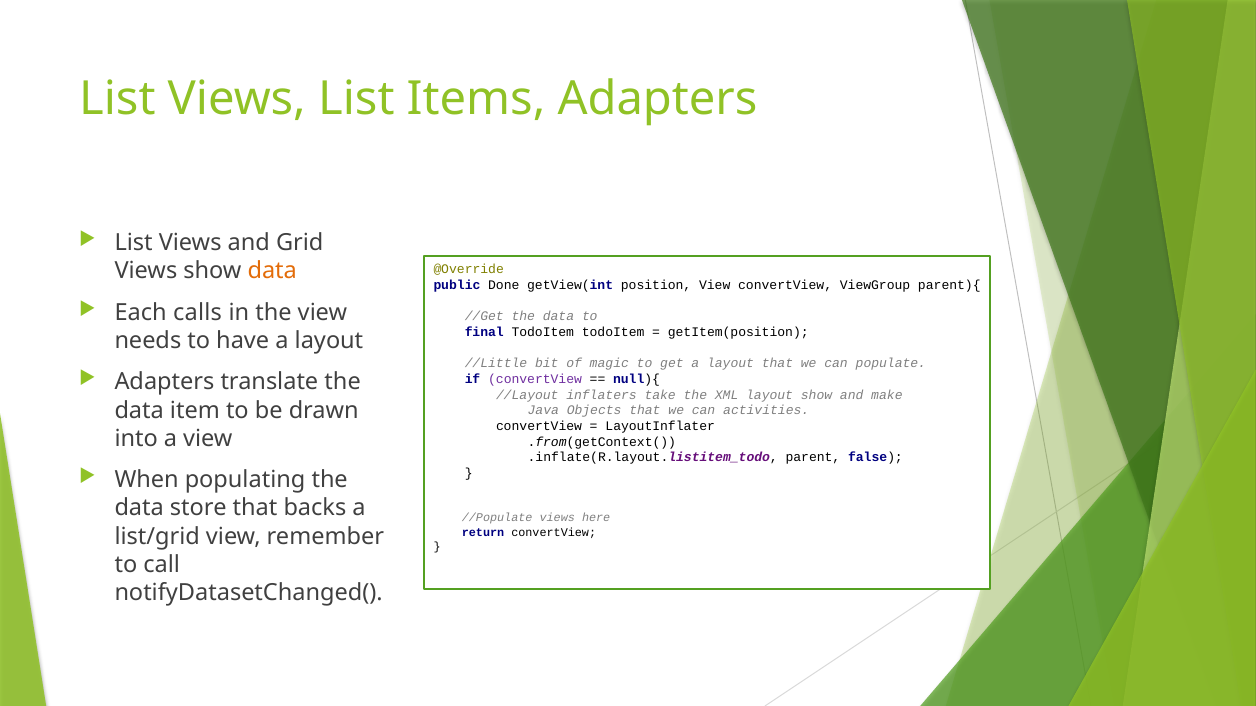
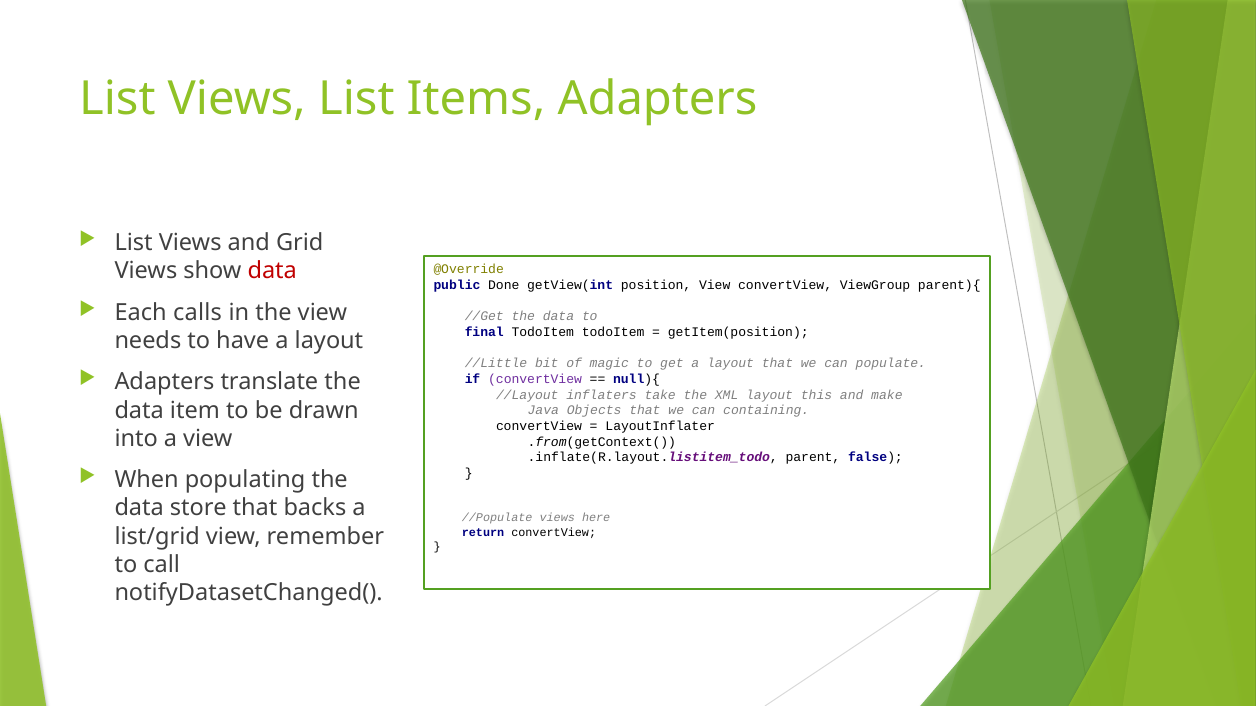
data colour: orange -> red (272, 271)
layout show: show -> this (817, 395)
activities: activities -> containing (766, 411)
